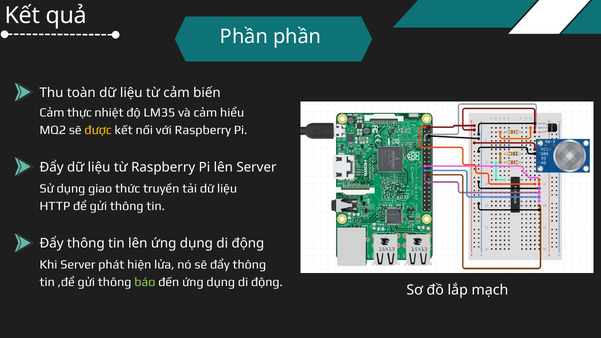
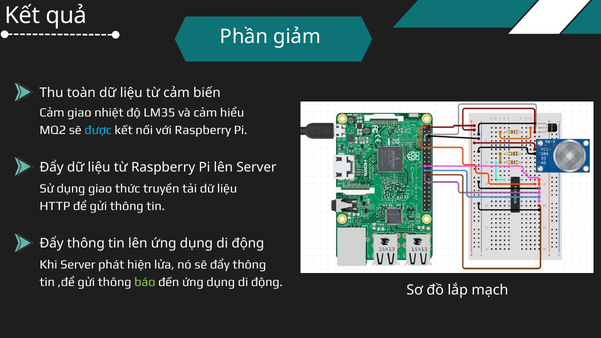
Phần phần: phần -> giảm (297, 36)
Cảm thực: thực -> giao (79, 113)
được colour: yellow -> light blue (98, 130)
